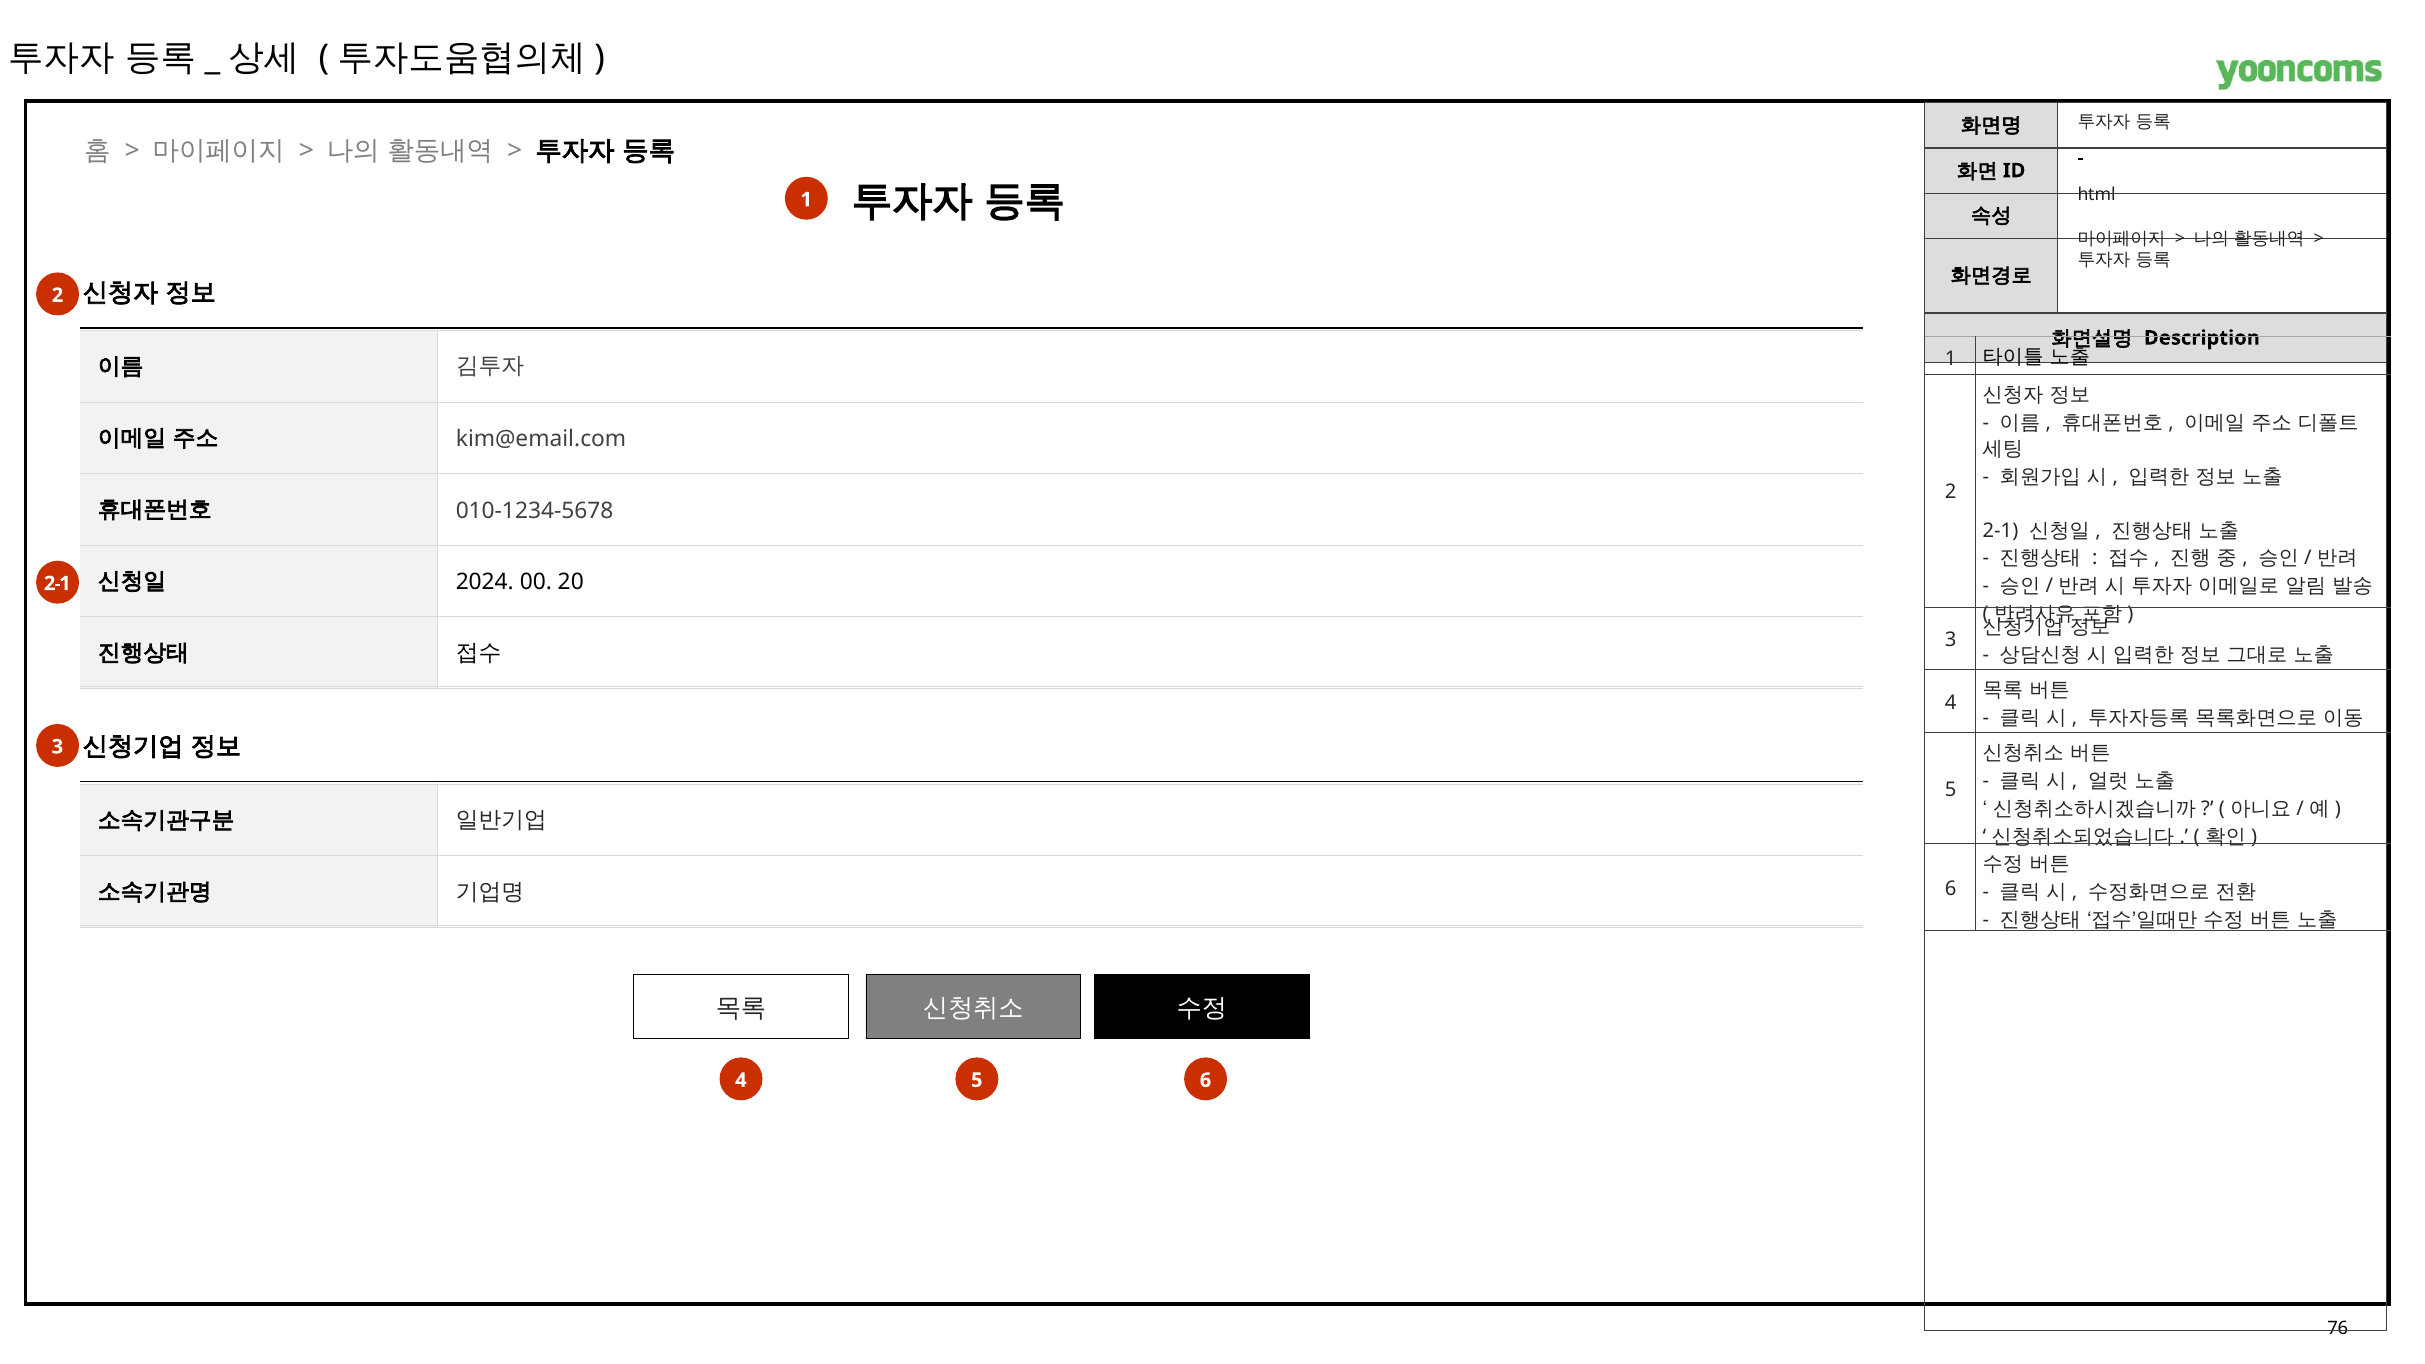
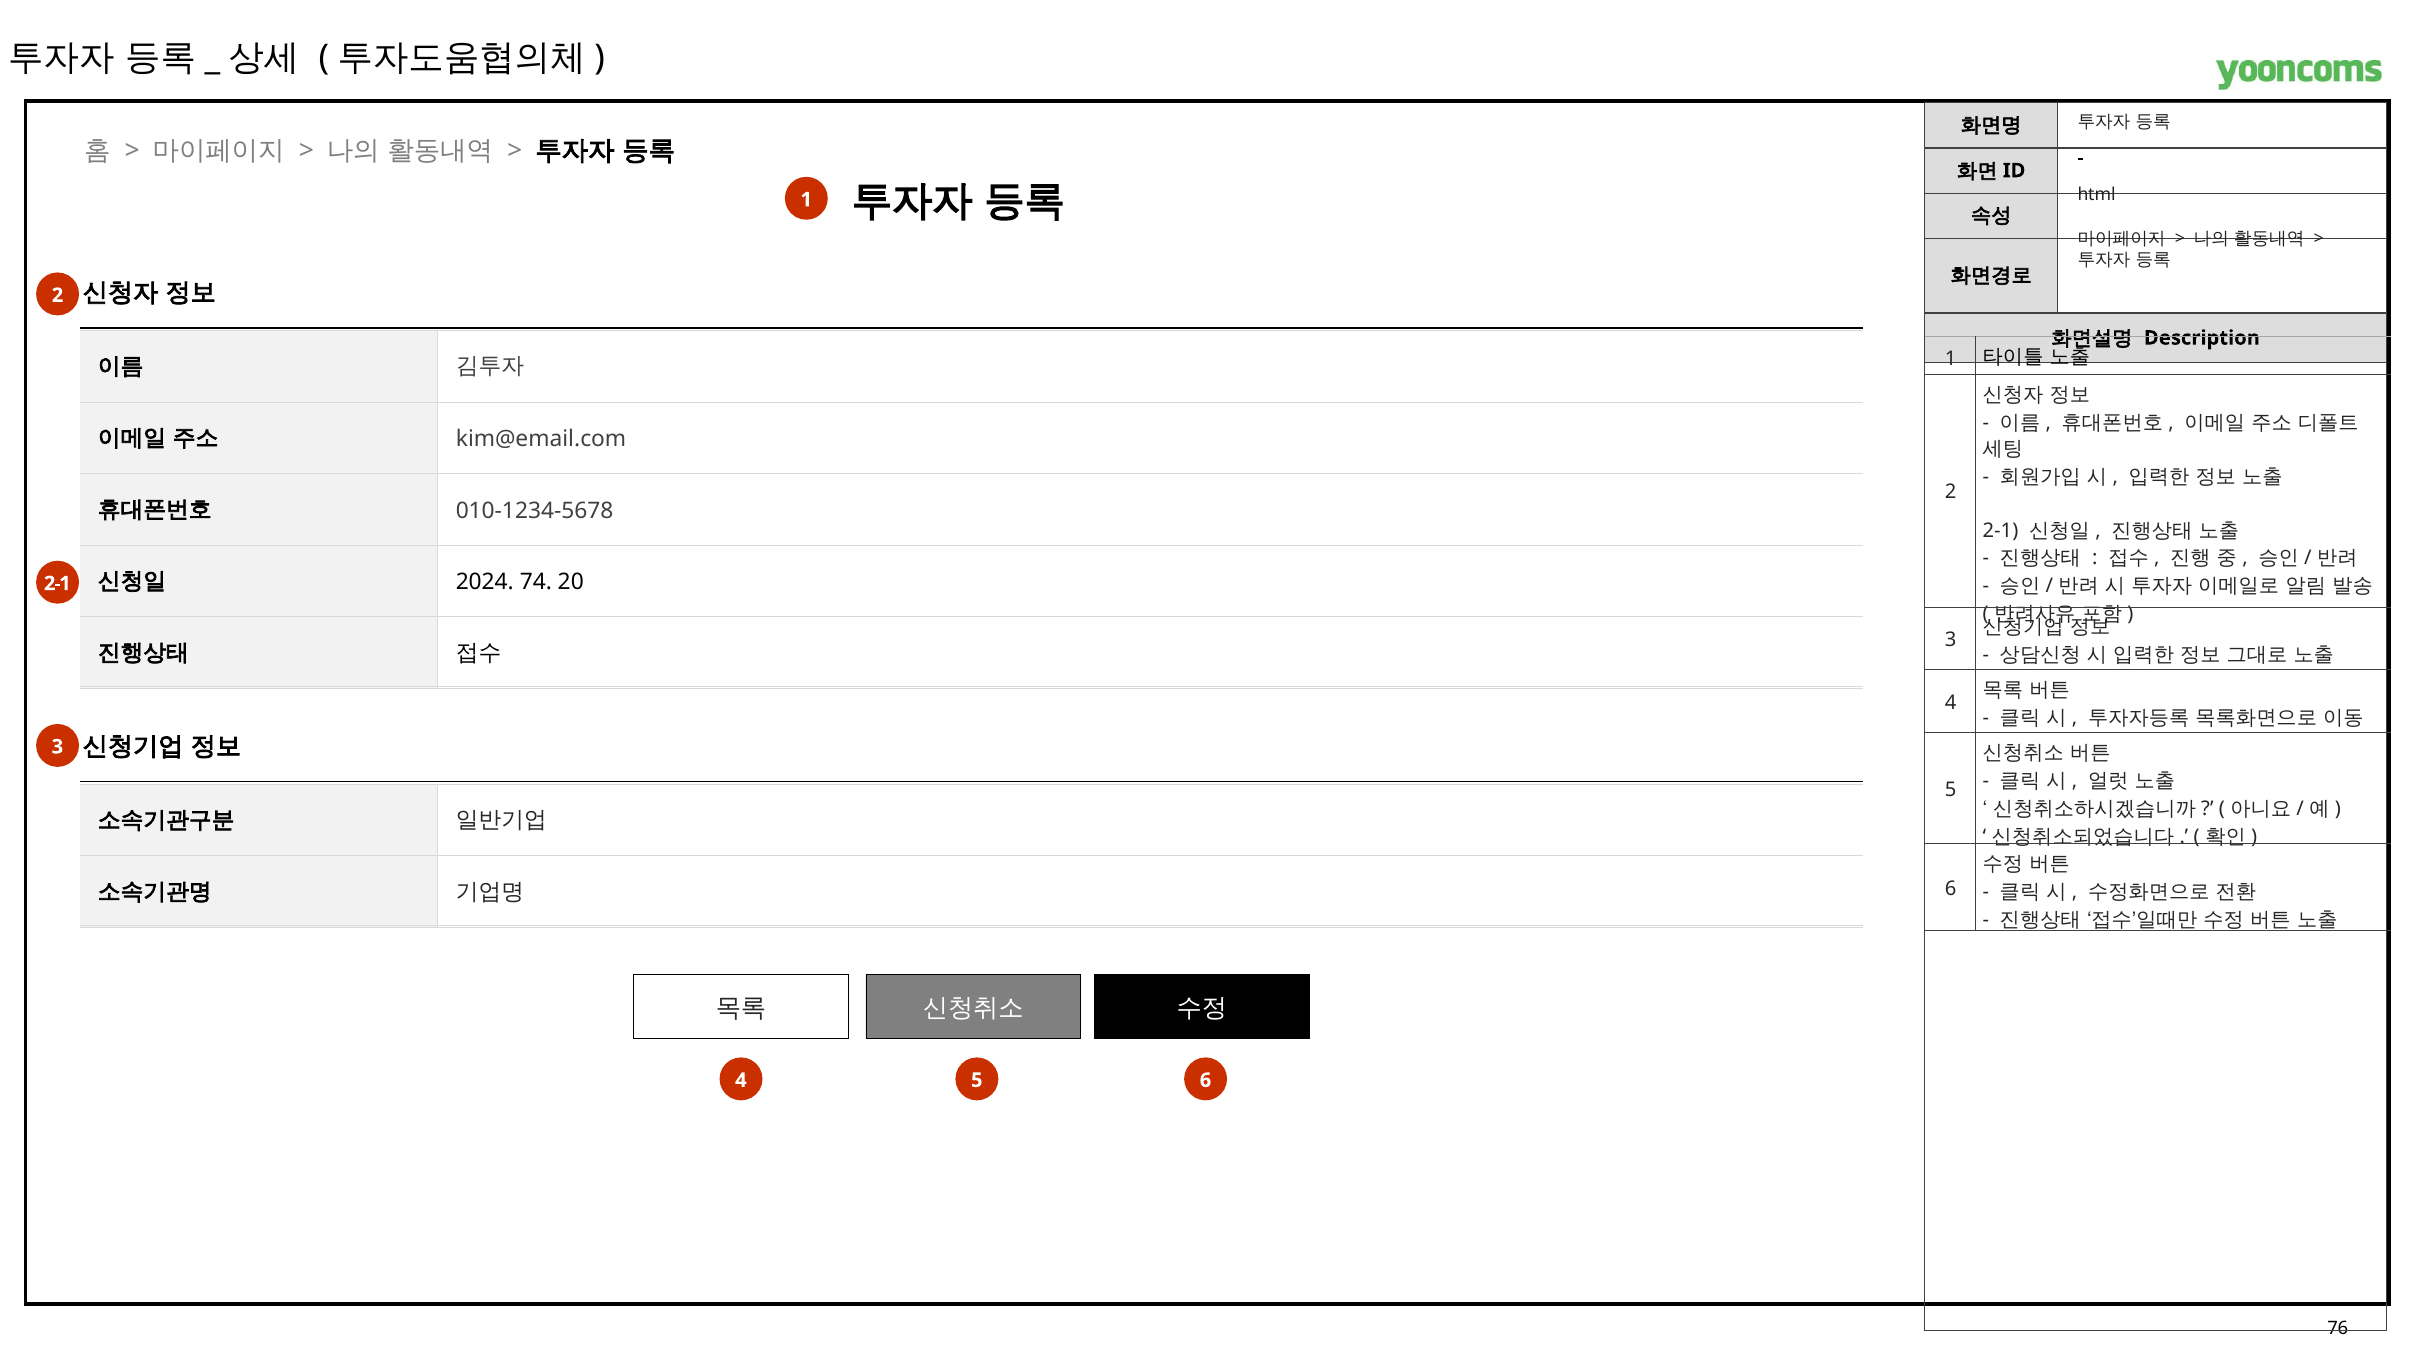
00: 00 -> 74 (536, 582)
